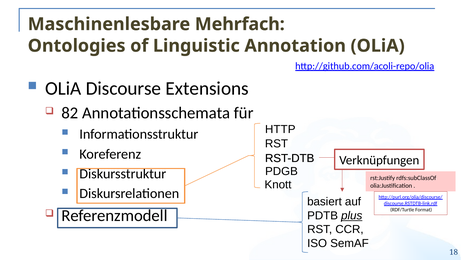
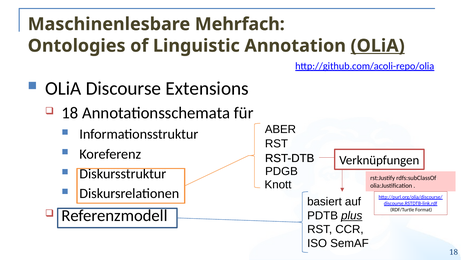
OLiA underline: none -> present (378, 46)
82: 82 -> 18 (70, 113)
HTTP: HTTP -> ABER (280, 129)
